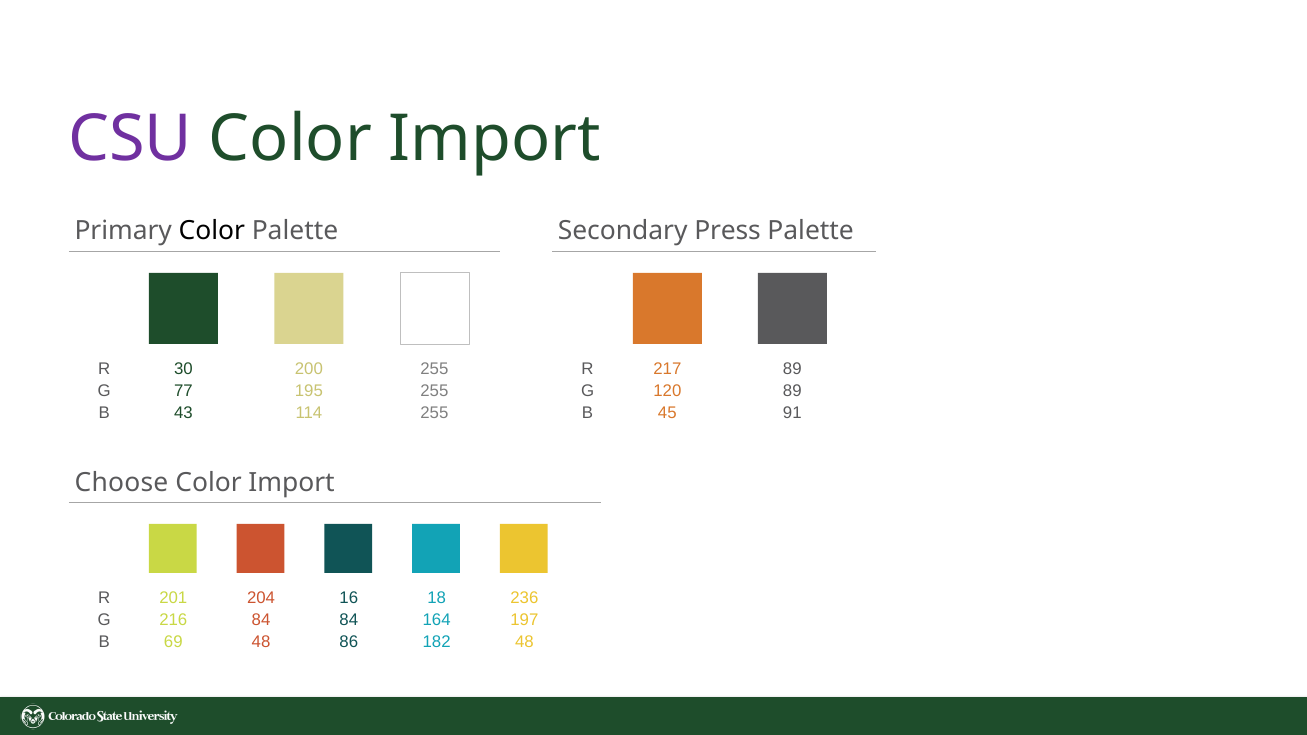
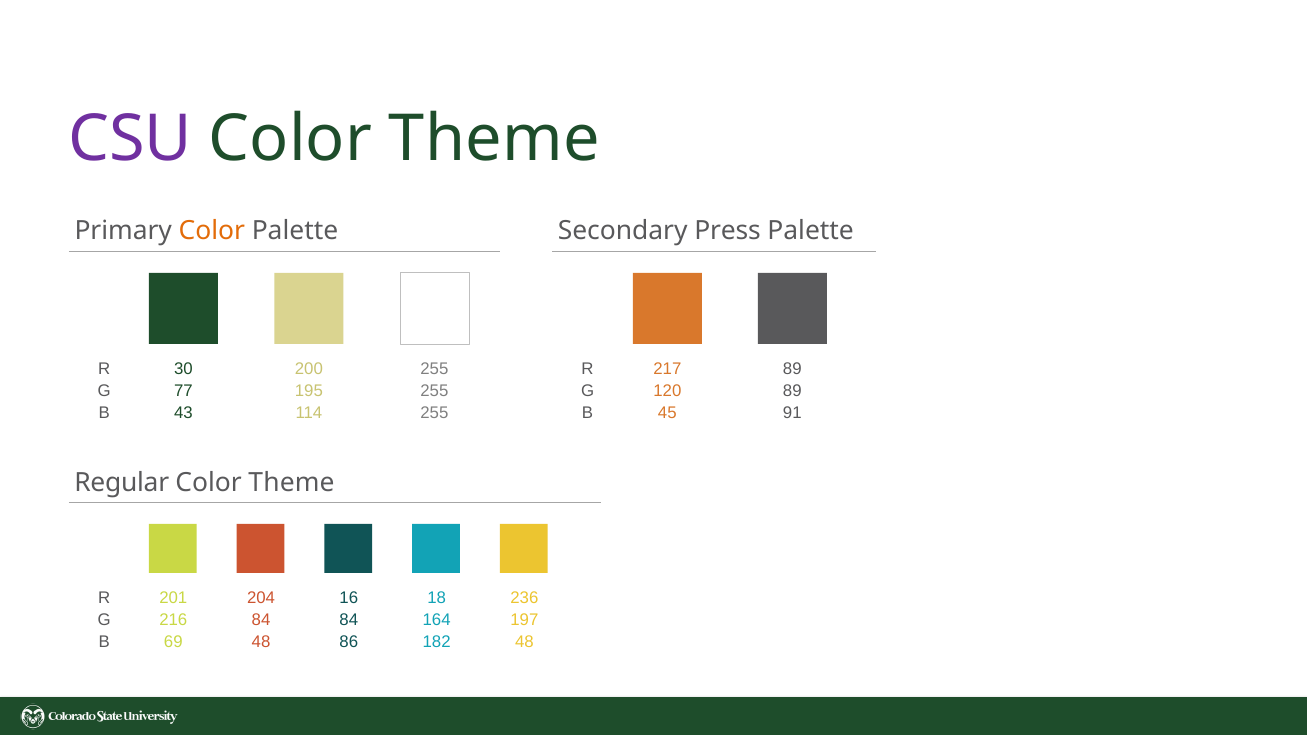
Import: Import -> Theme (495, 139)
Color colour: black -> orange (212, 231)
Choose: Choose -> Regular (122, 483)
Import: Import -> Theme (292, 483)
